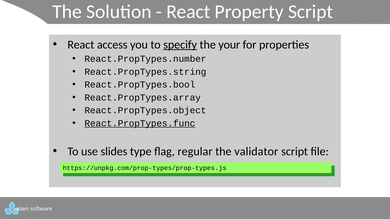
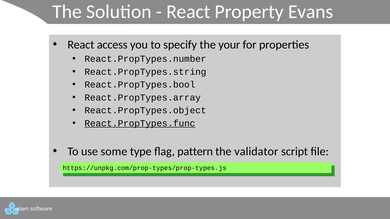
Script: Script -> Evans (311, 12)
specify underline: present -> none (180, 45)
slides: slides -> some (114, 152)
regular: regular -> pattern (195, 152)
